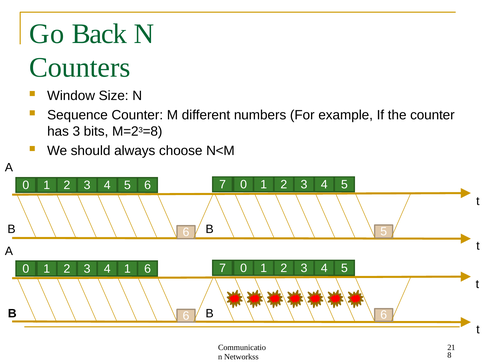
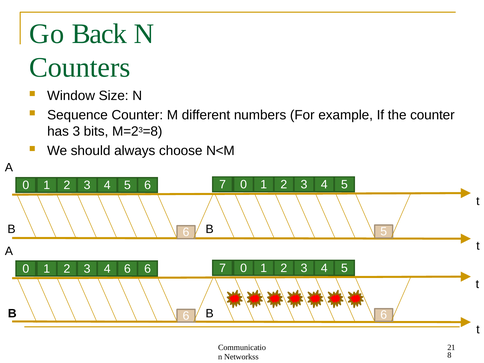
4 1: 1 -> 6 (127, 269)
